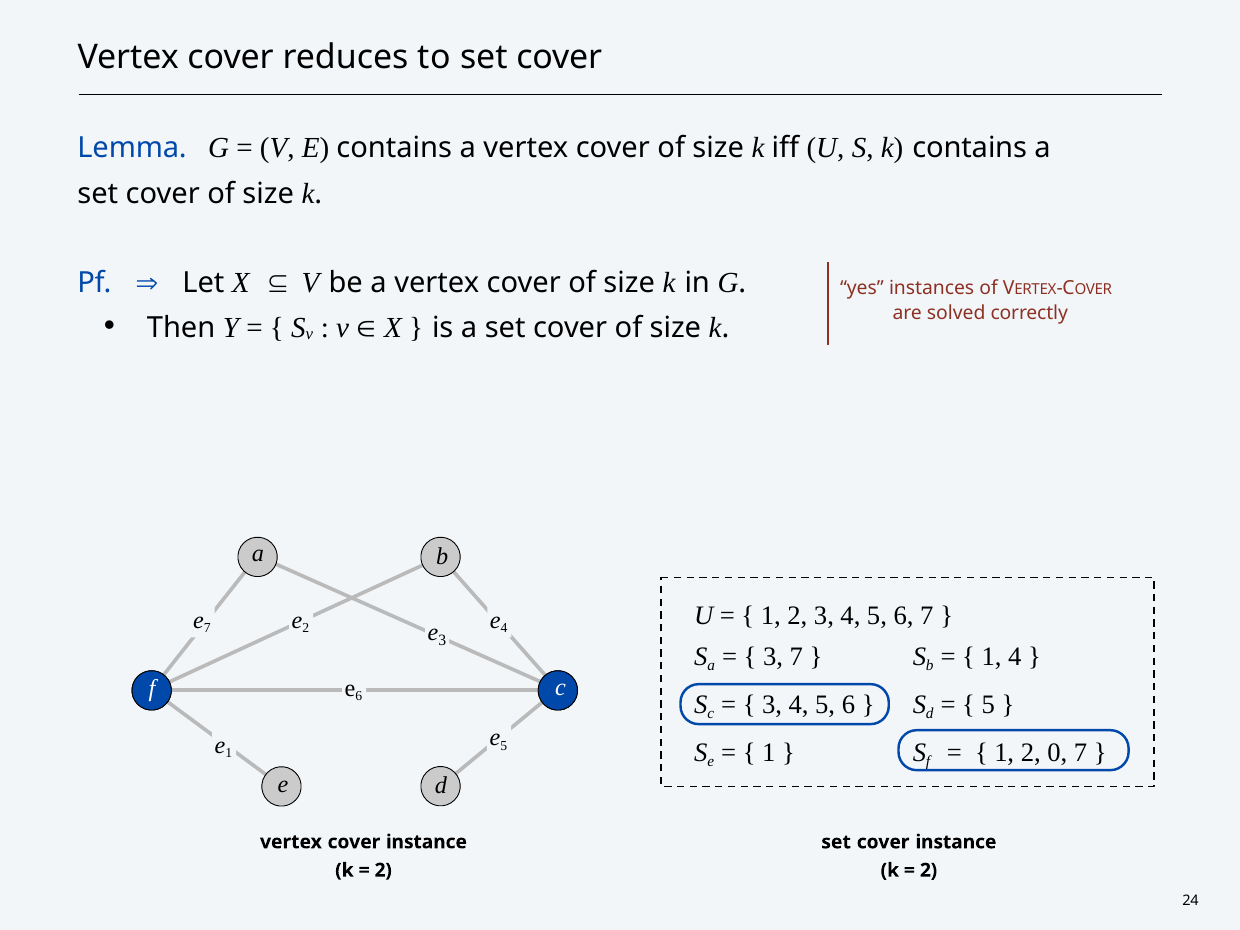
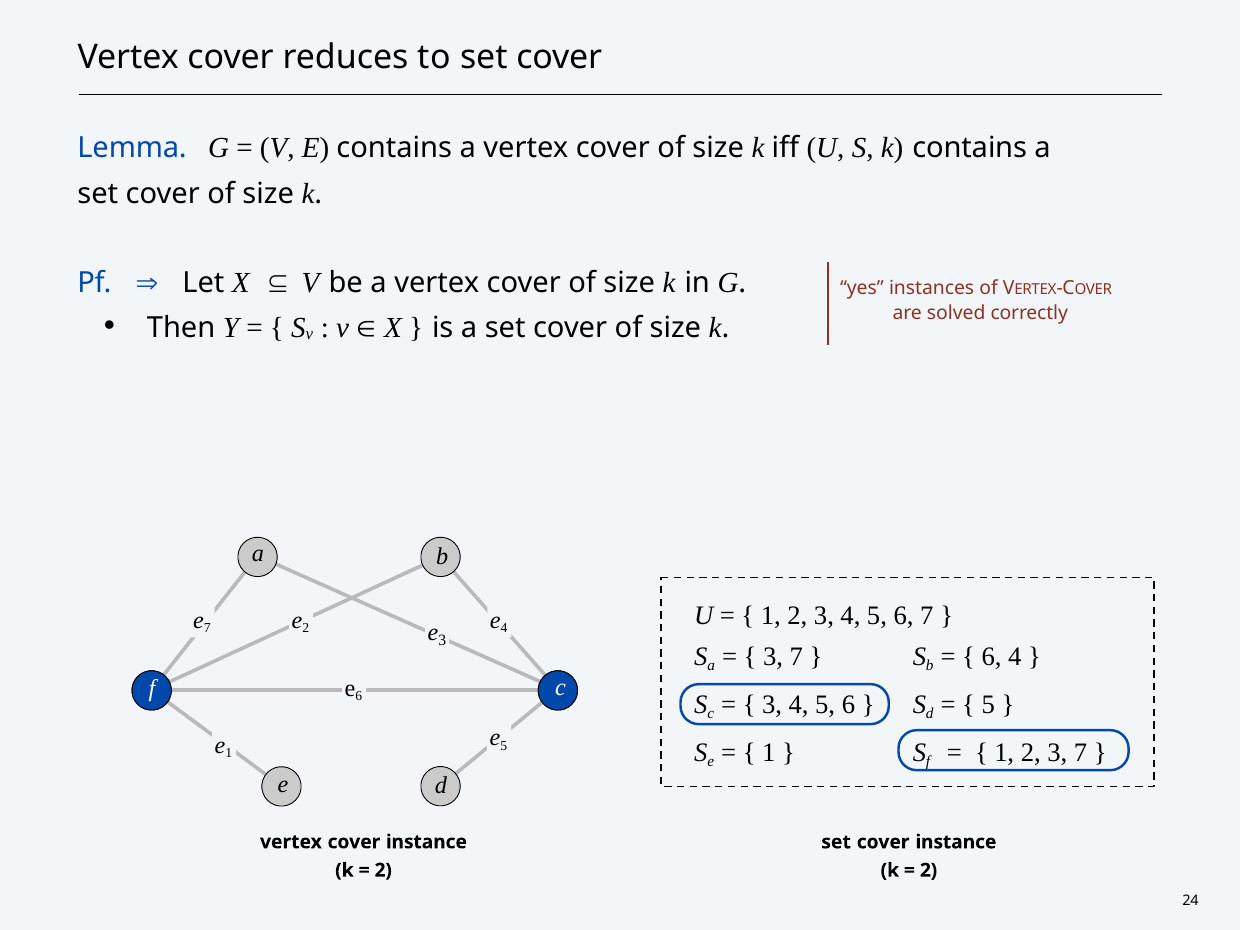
1: 1 -> 6 (992, 657)
0: 0 -> 3 (1057, 752)
